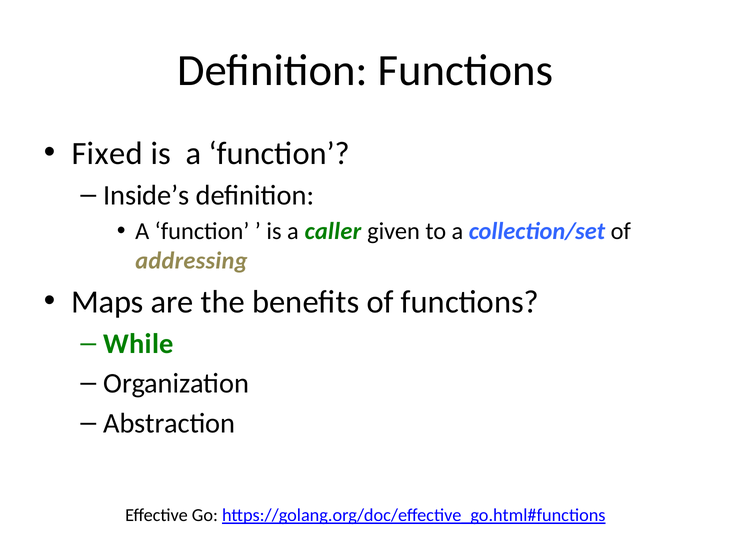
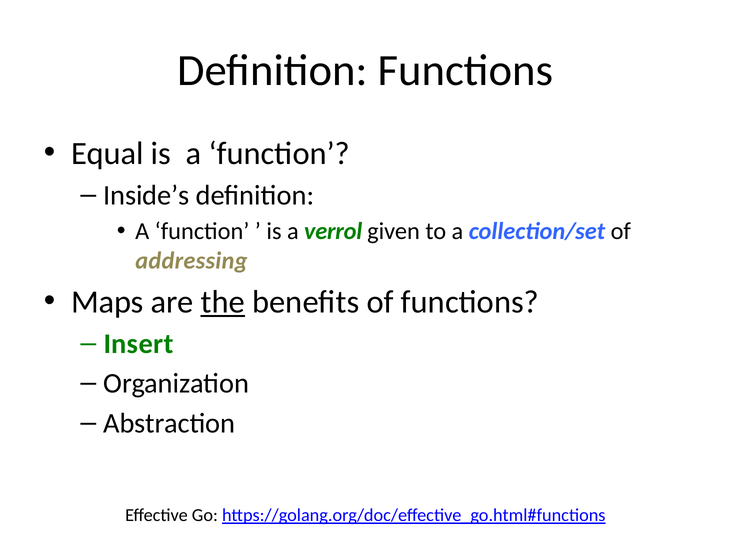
Fixed: Fixed -> Equal (107, 153)
caller: caller -> verrol (333, 232)
the underline: none -> present (223, 302)
While: While -> Insert (138, 344)
